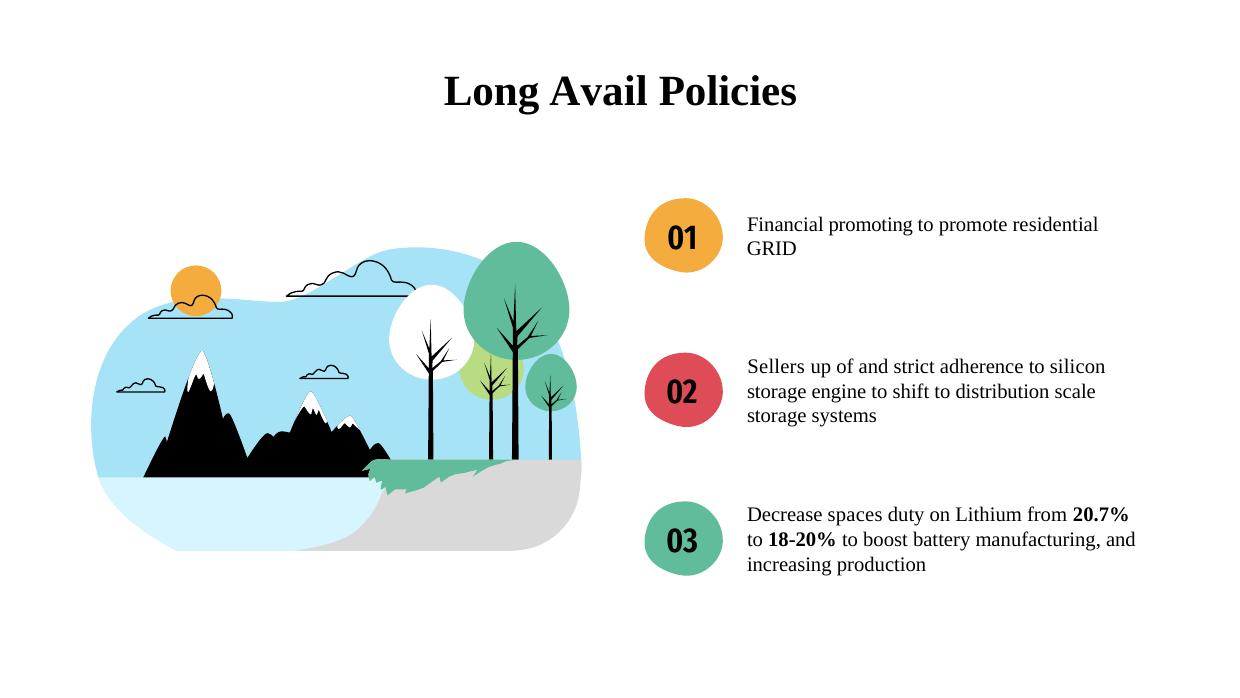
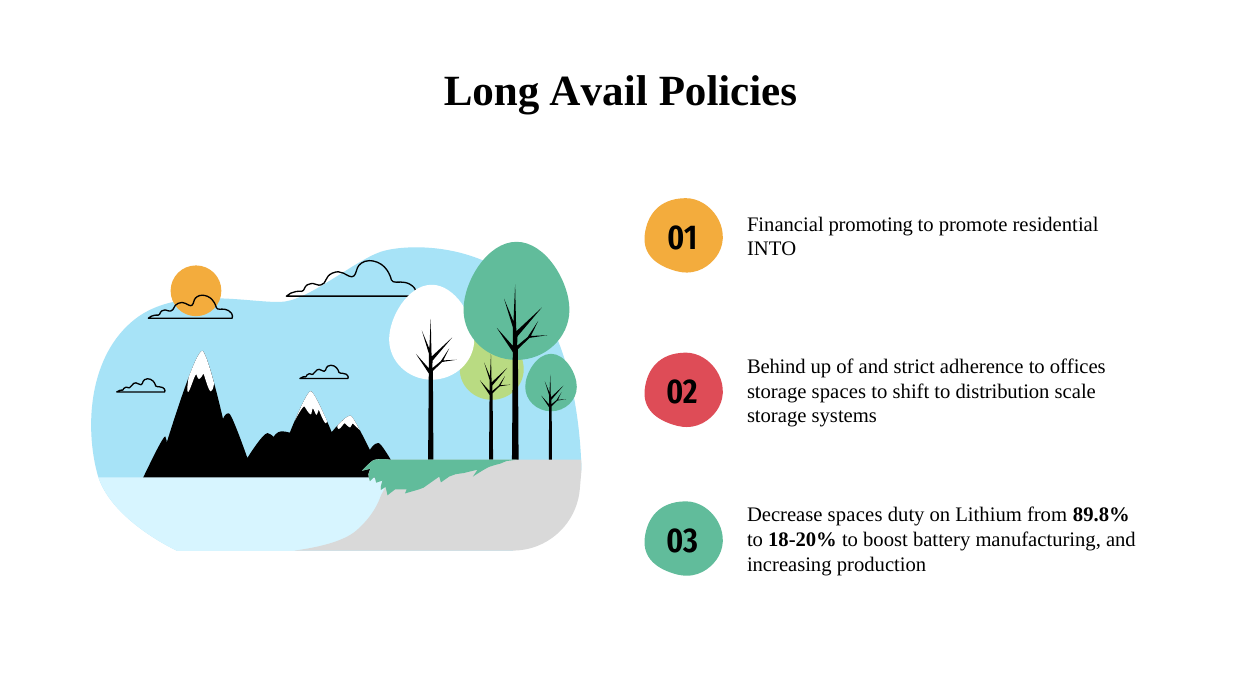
GRID: GRID -> INTO (772, 249)
Sellers: Sellers -> Behind (776, 366)
silicon: silicon -> offices (1078, 366)
storage engine: engine -> spaces (839, 391)
20.7%: 20.7% -> 89.8% (1101, 515)
